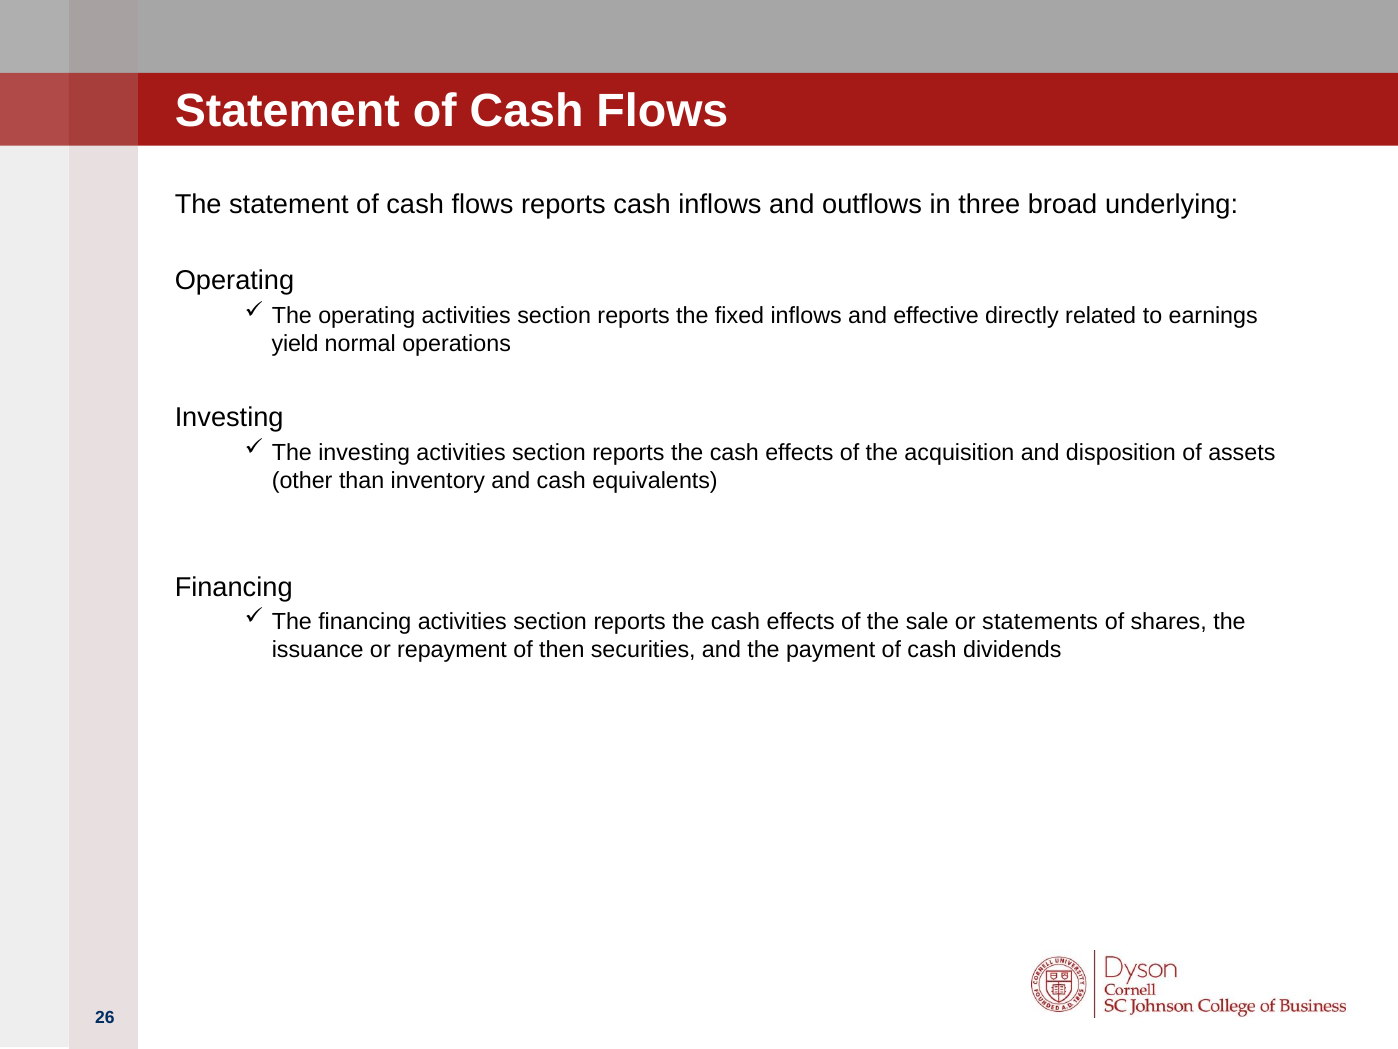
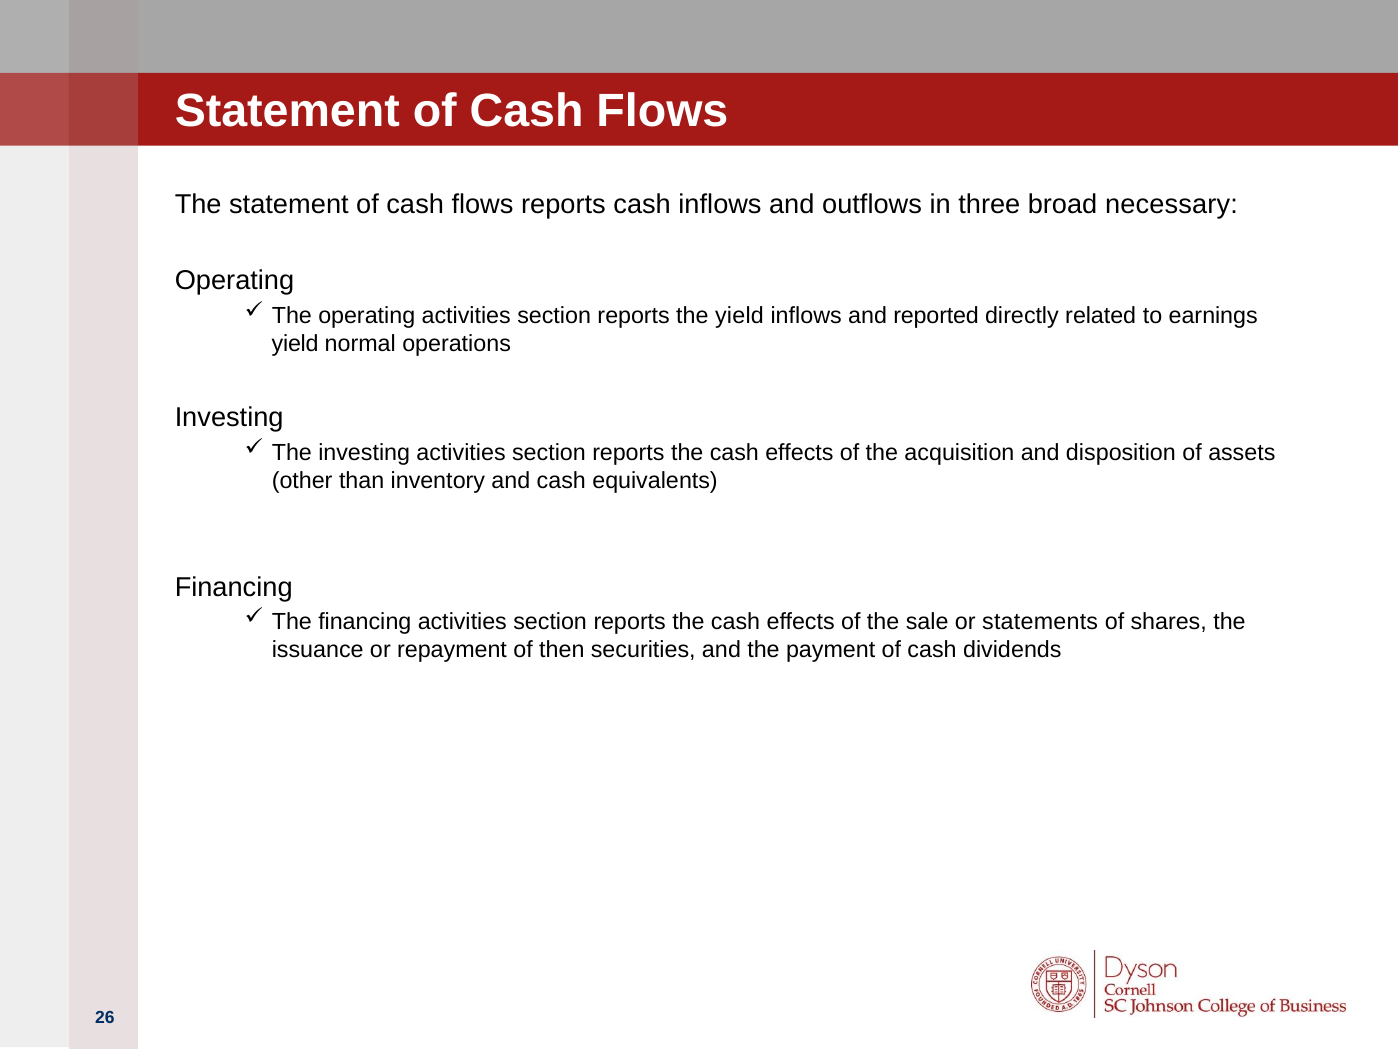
underlying: underlying -> necessary (1172, 205)
the fixed: fixed -> yield (739, 316)
effective: effective -> reported (936, 316)
